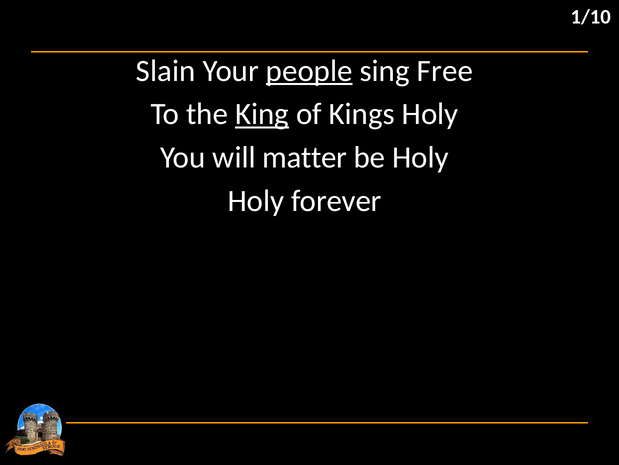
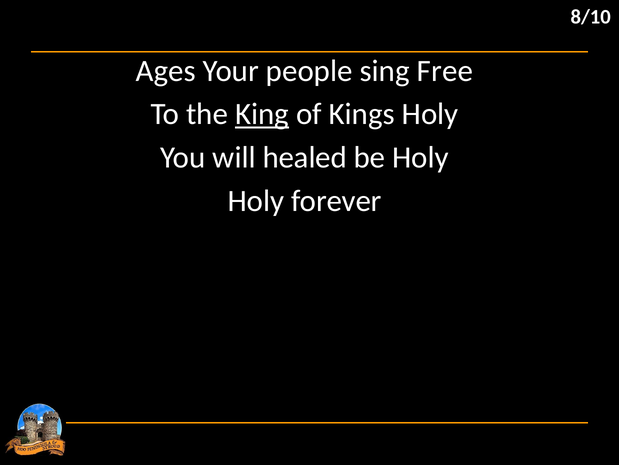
1/10: 1/10 -> 8/10 (591, 17)
Slain: Slain -> Ages (166, 71)
people underline: present -> none (309, 71)
matter: matter -> healed (305, 157)
